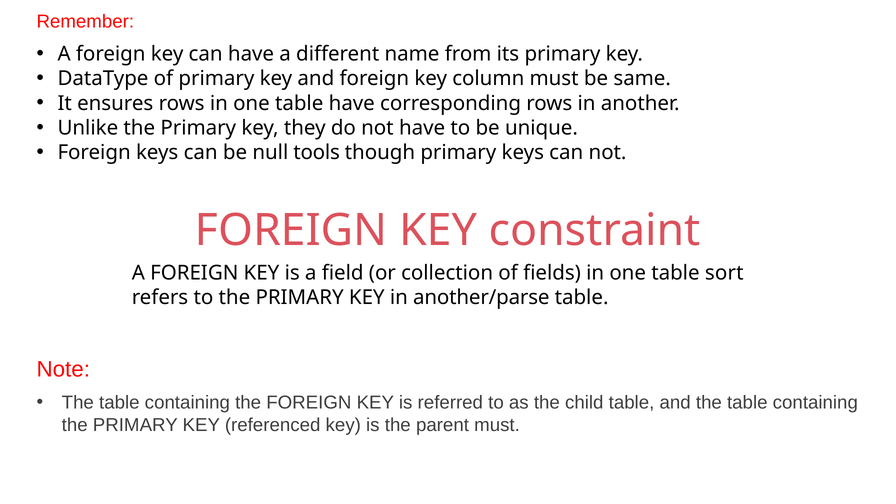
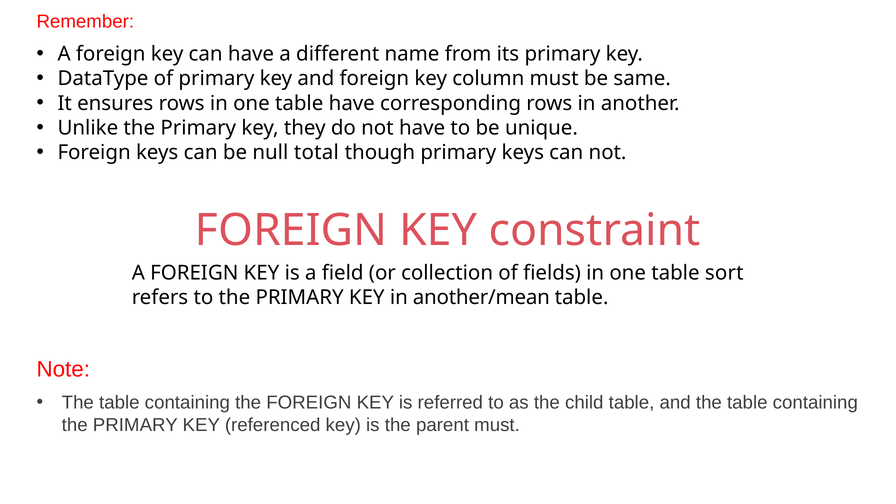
tools: tools -> total (316, 153)
another/parse: another/parse -> another/mean (481, 297)
